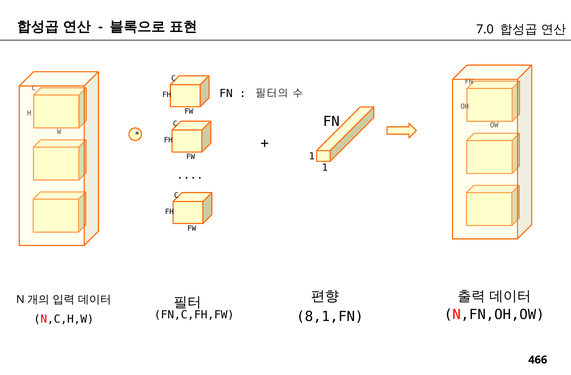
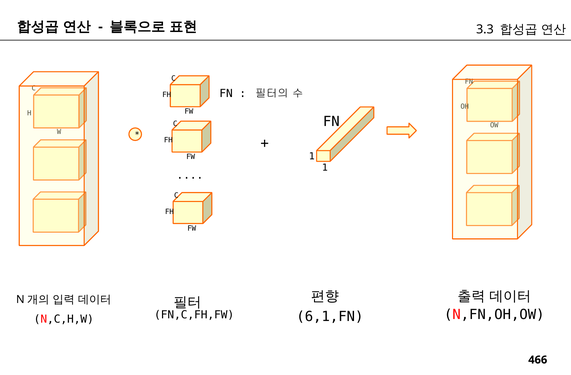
7.0: 7.0 -> 3.3 (485, 29)
8,1,FN: 8,1,FN -> 6,1,FN (330, 317)
